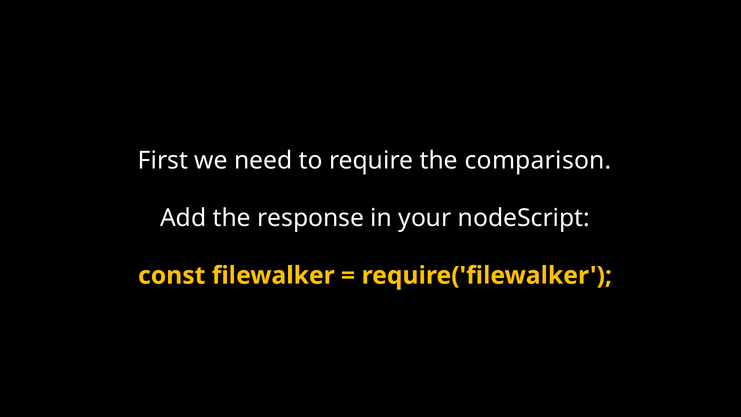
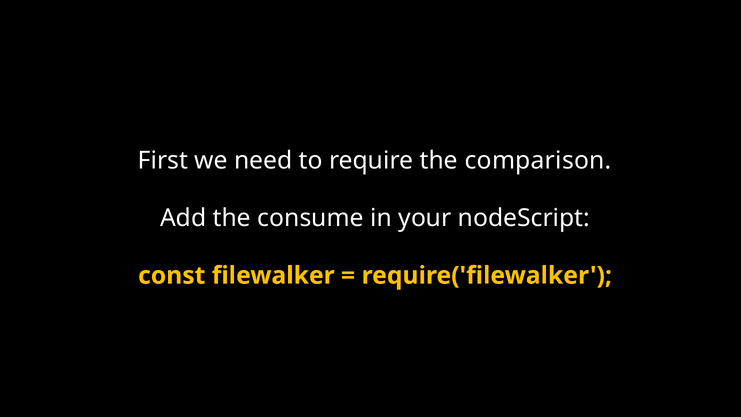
response: response -> consume (311, 218)
